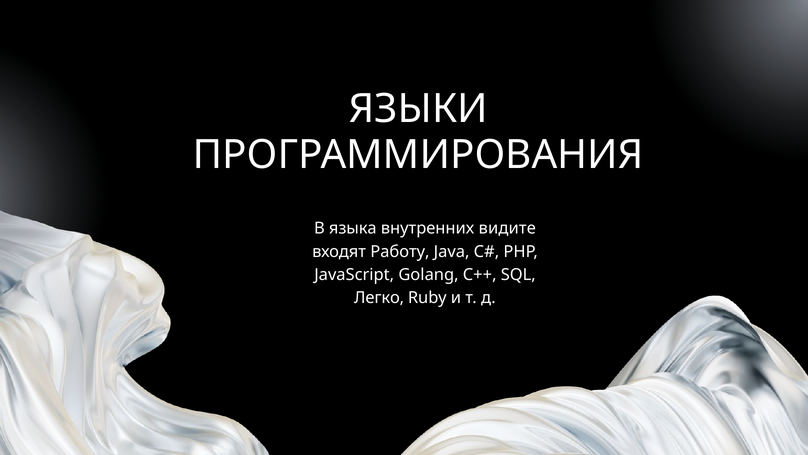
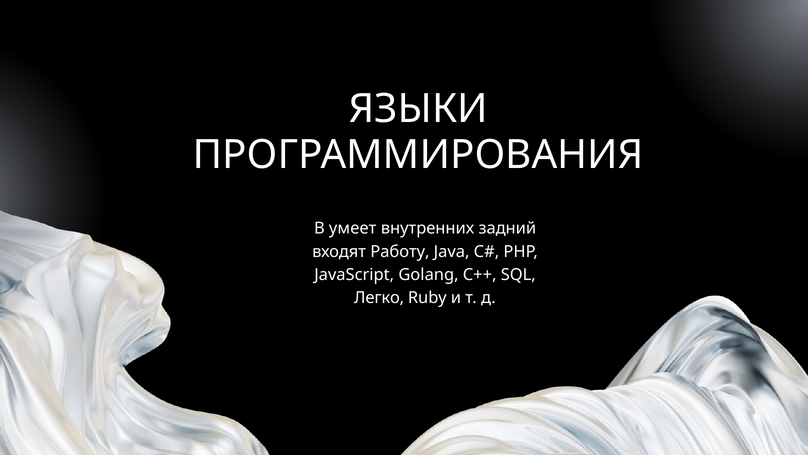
языка: языка -> умеет (353, 228)
видите: видите -> задний (507, 228)
